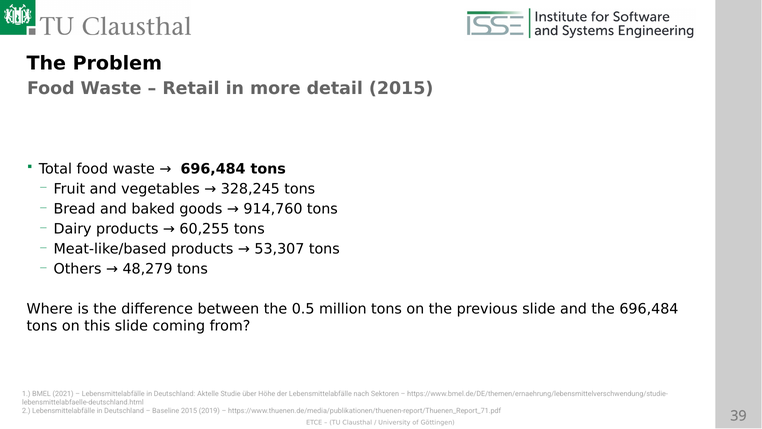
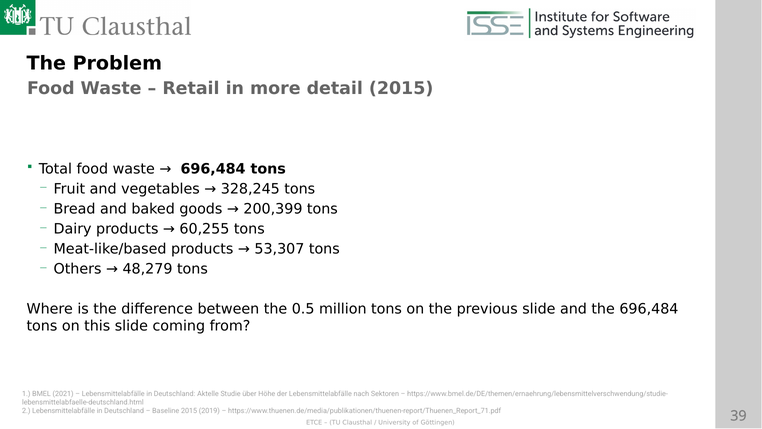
914,760: 914,760 -> 200,399 (273, 209)
